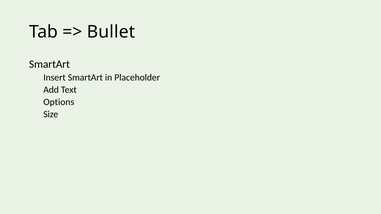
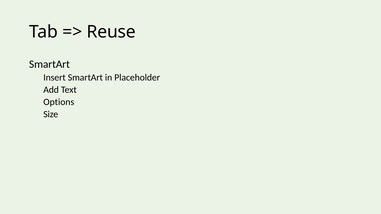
Bullet: Bullet -> Reuse (111, 32)
